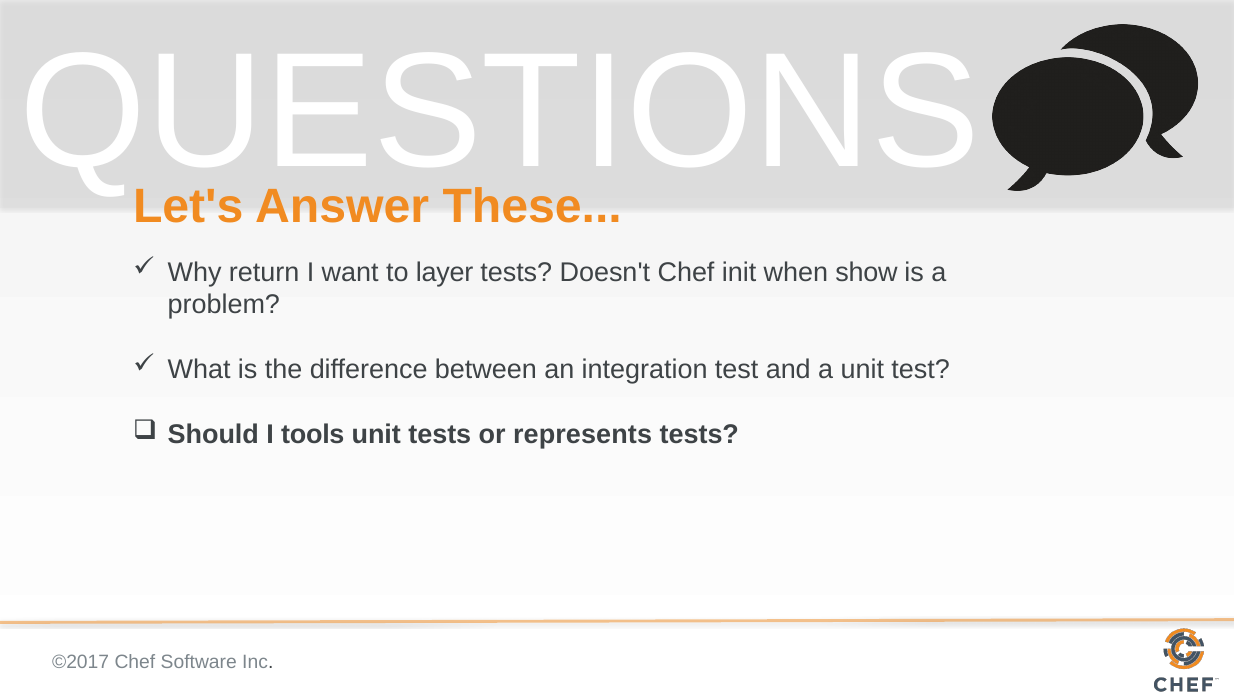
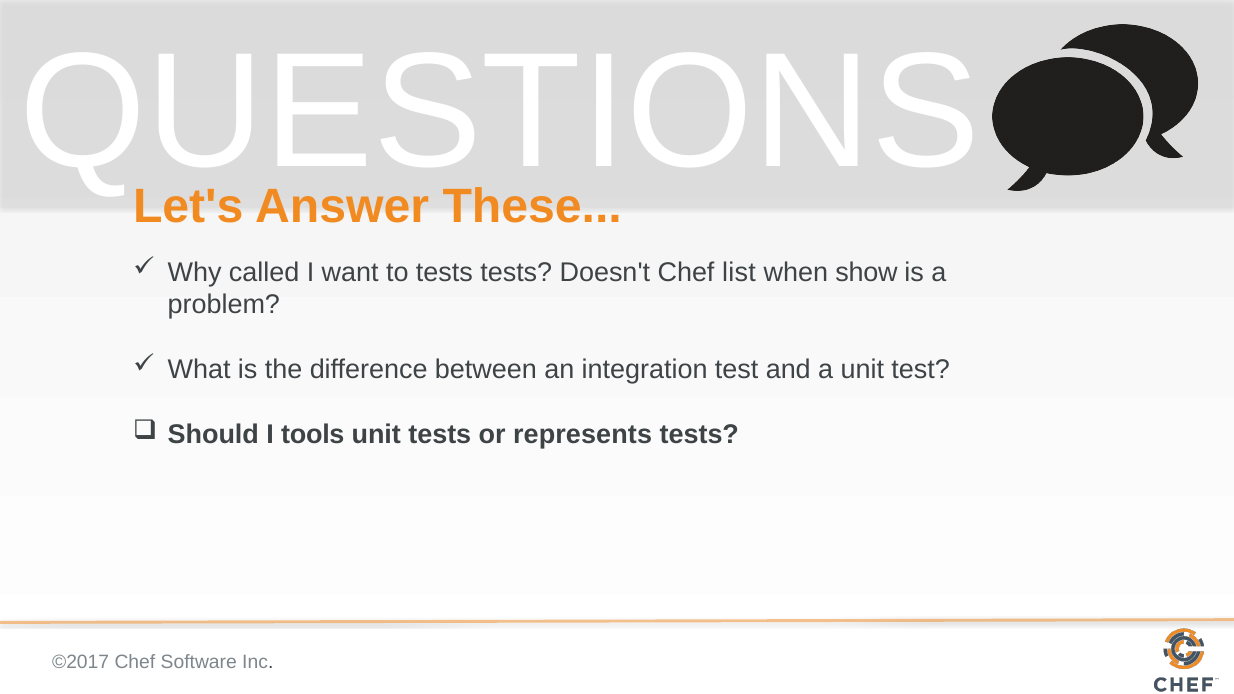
return: return -> called (264, 273)
to layer: layer -> tests (444, 273)
init: init -> list (739, 273)
